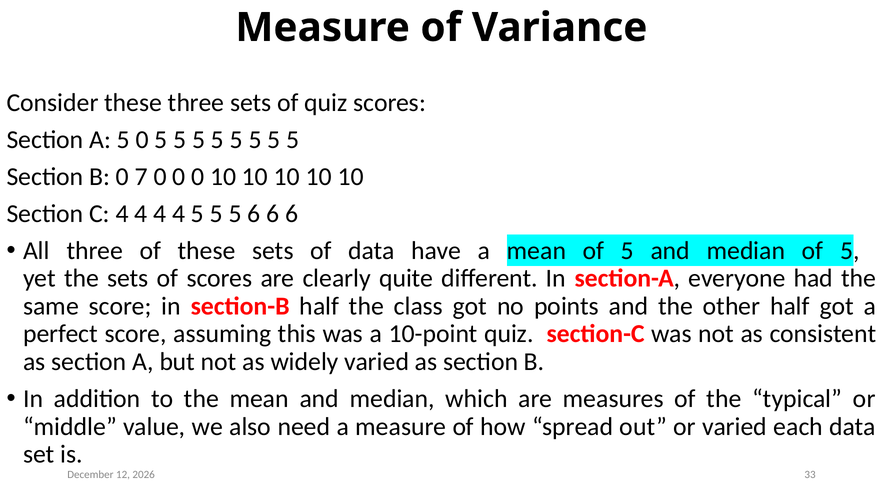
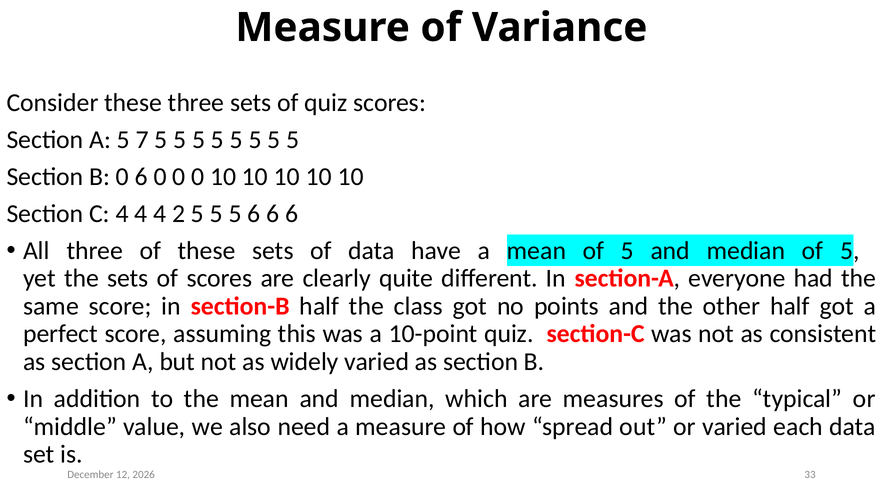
5 0: 0 -> 7 (142, 140)
0 7: 7 -> 6 (141, 177)
4 4 4 4: 4 -> 2 (179, 214)
